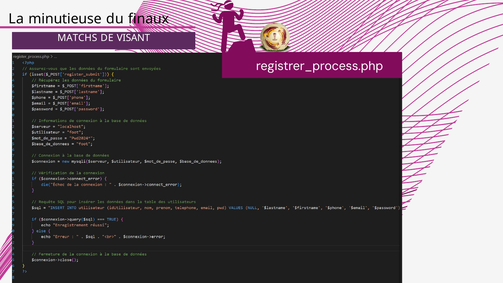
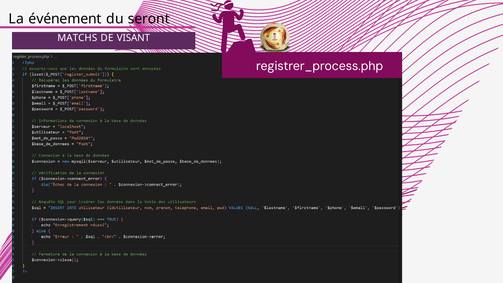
minutieuse: minutieuse -> événement (65, 19)
finaux: finaux -> seront (149, 19)
